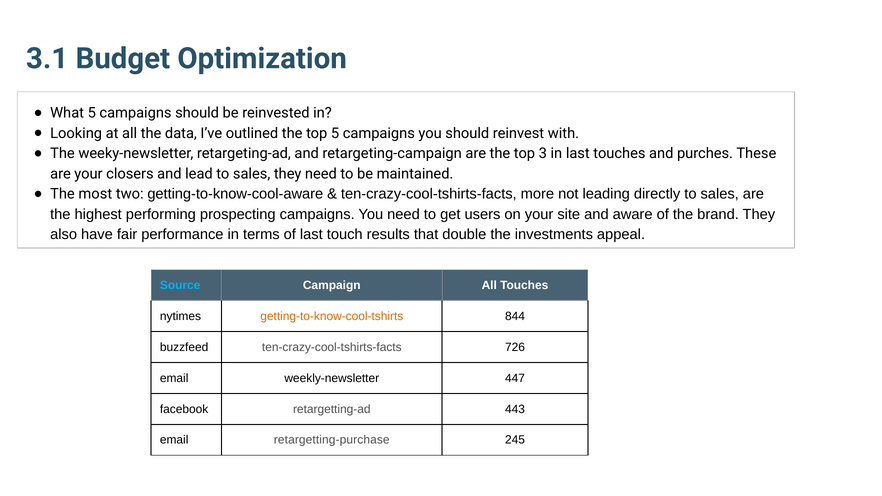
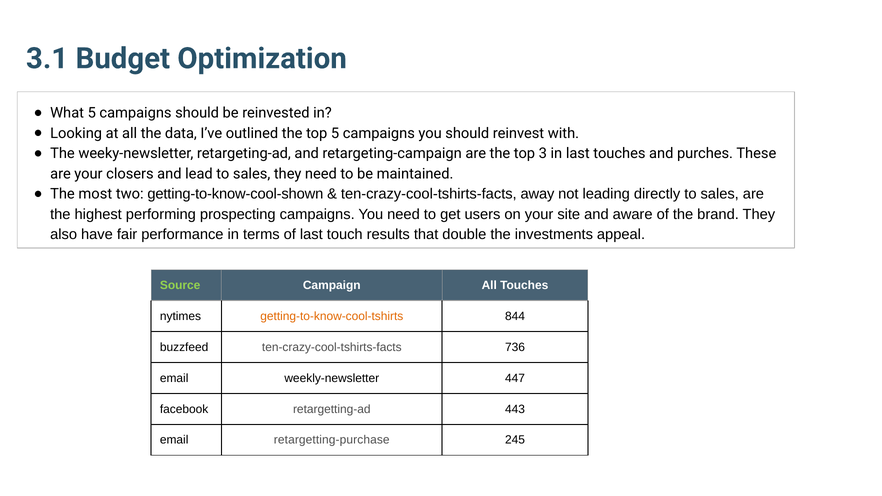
getting-to-know-cool-aware: getting-to-know-cool-aware -> getting-to-know-cool-shown (235, 194)
more: more -> away (537, 194)
Source colour: light blue -> light green (180, 285)
726: 726 -> 736 (515, 347)
